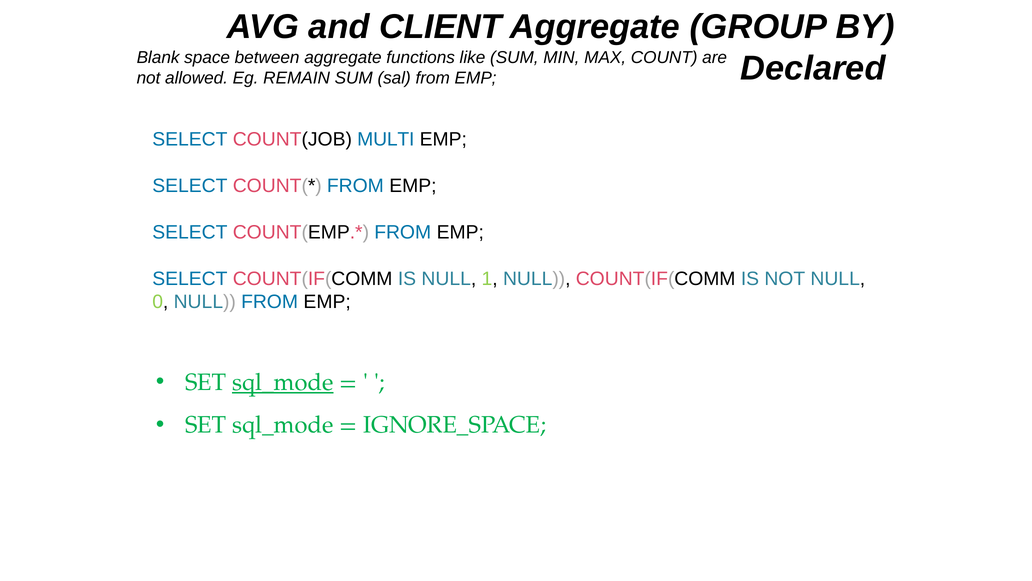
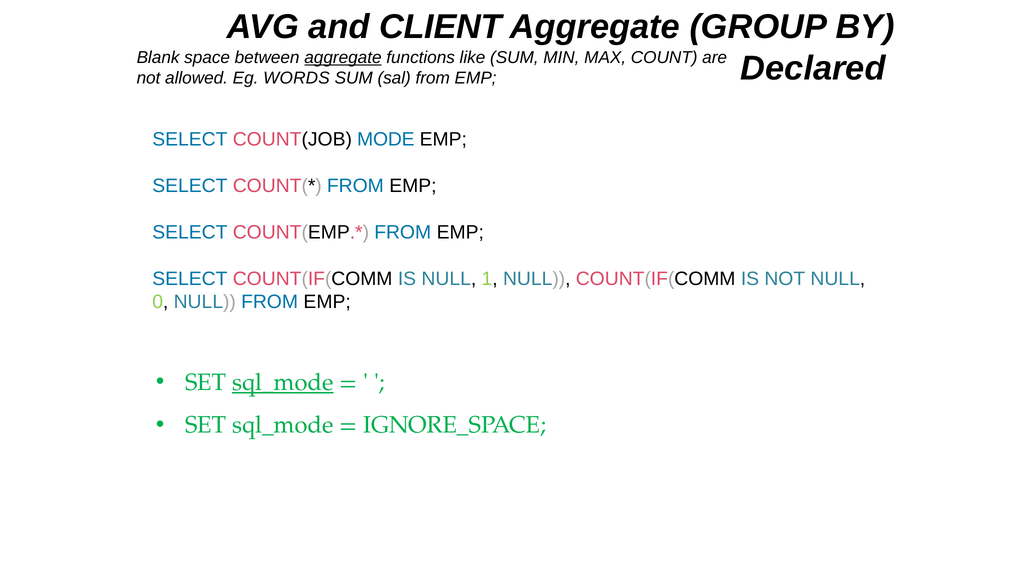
aggregate underline: none -> present (343, 58)
REMAIN: REMAIN -> WORDS (296, 78)
MULTI: MULTI -> MODE (386, 139)
